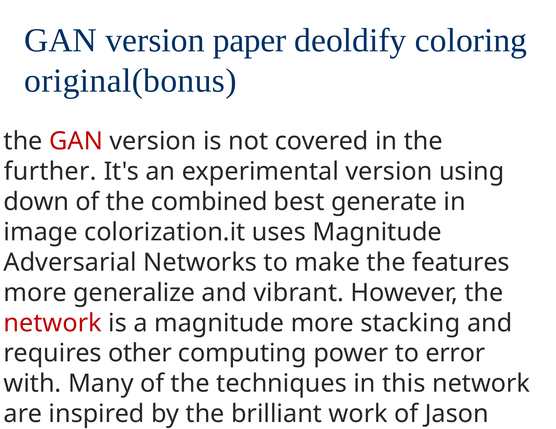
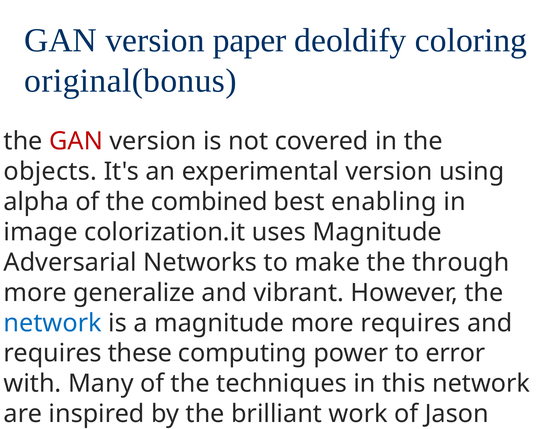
further: further -> objects (50, 172)
down: down -> alpha (36, 202)
generate: generate -> enabling (384, 202)
features: features -> through (461, 263)
network colour: red -> blue (53, 324)
more stacking: stacking -> requires (410, 324)
other: other -> these (140, 354)
